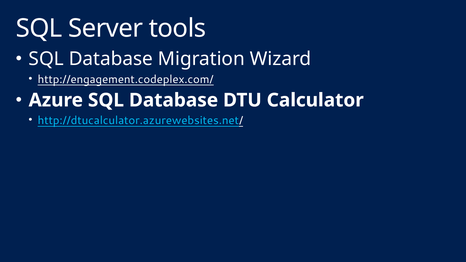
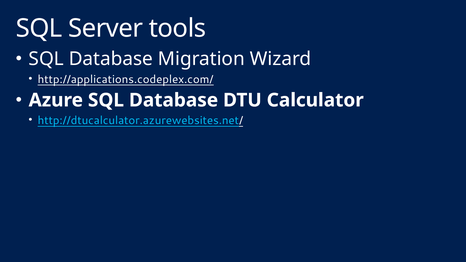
http://engagement.codeplex.com/: http://engagement.codeplex.com/ -> http://applications.codeplex.com/ (126, 79)
